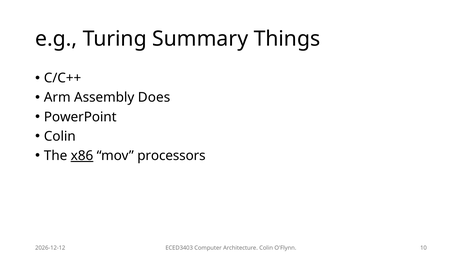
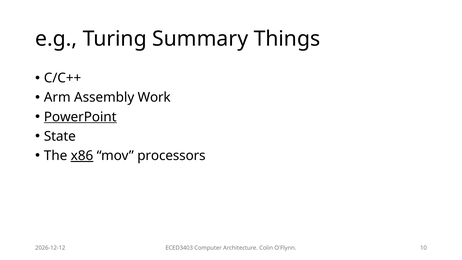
Does: Does -> Work (154, 97)
PowerPoint underline: none -> present (80, 117)
Colin: Colin -> State (60, 136)
